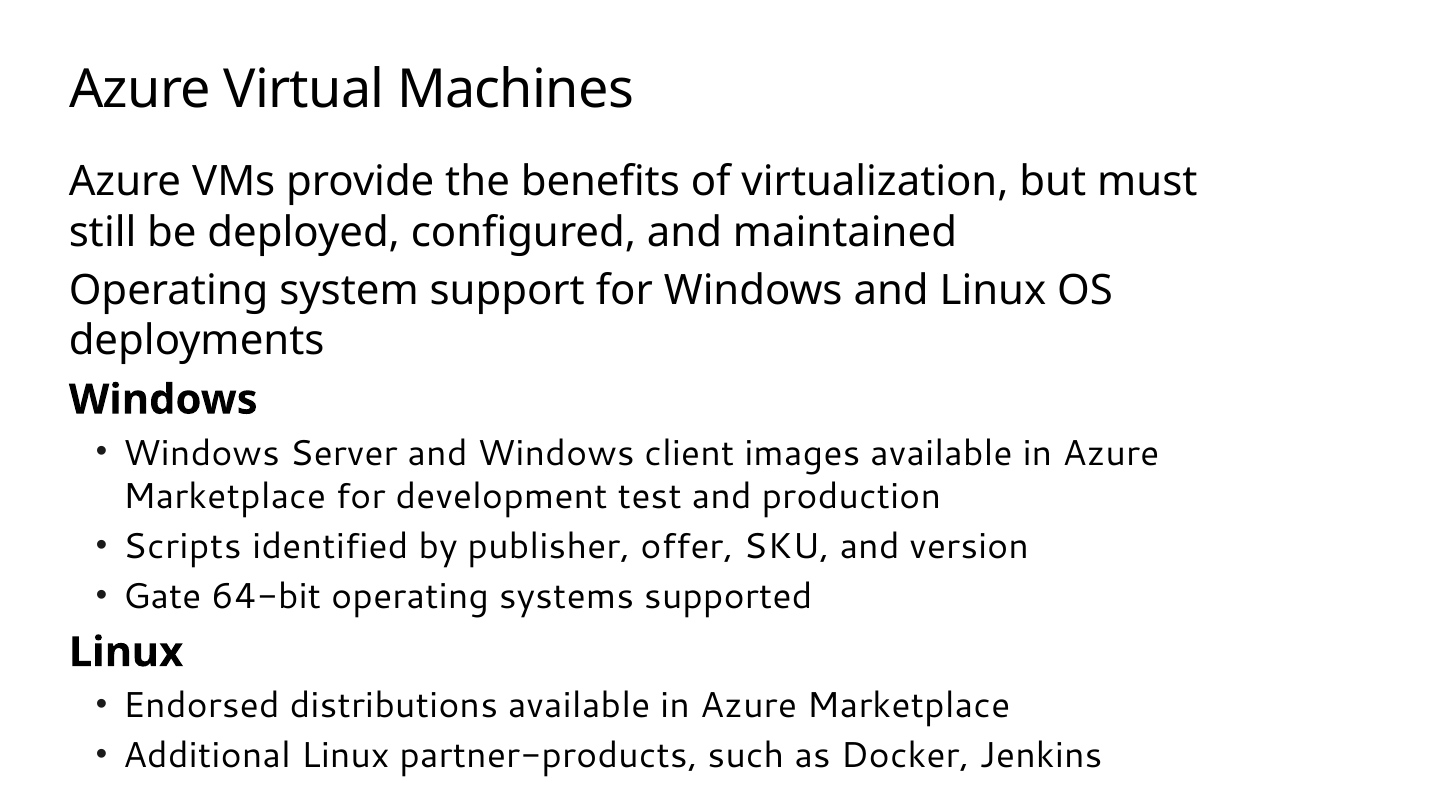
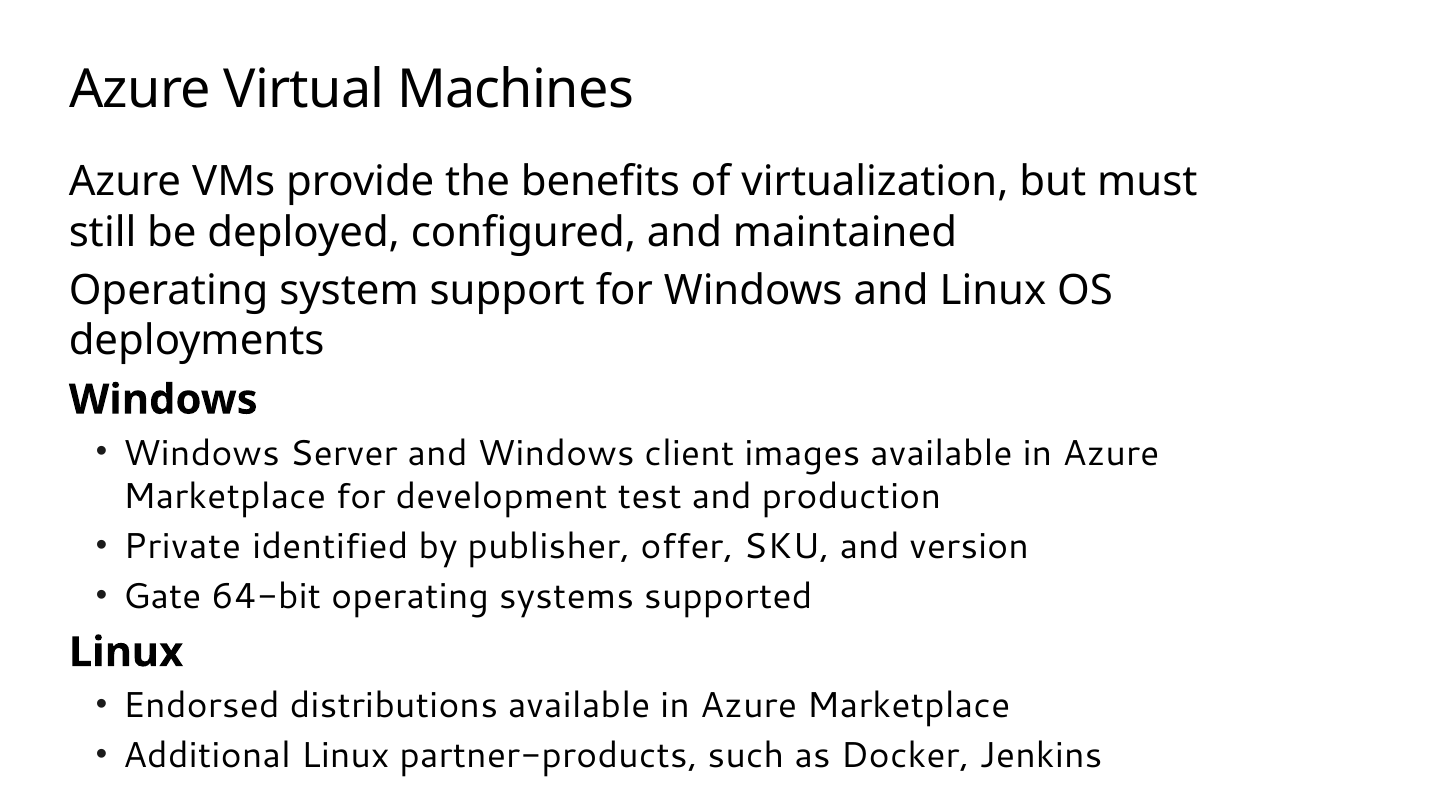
Scripts: Scripts -> Private (182, 547)
